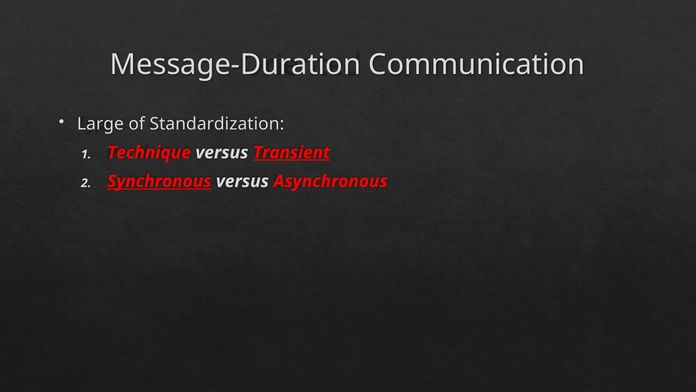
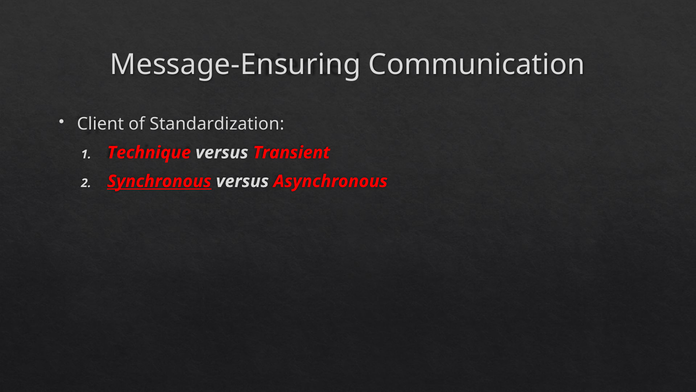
Message-Duration: Message-Duration -> Message-Ensuring (235, 65)
Large: Large -> Client (100, 124)
Transient underline: present -> none (291, 152)
